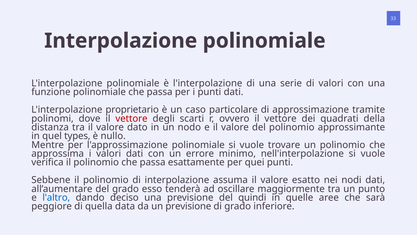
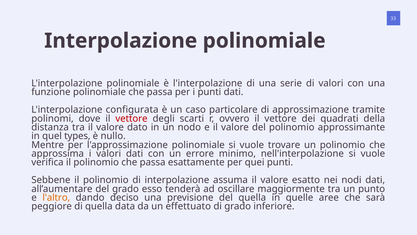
proprietario: proprietario -> configurata (132, 110)
l'altro colour: blue -> orange (56, 197)
del quindi: quindi -> quella (252, 197)
un previsione: previsione -> effettuato (188, 206)
